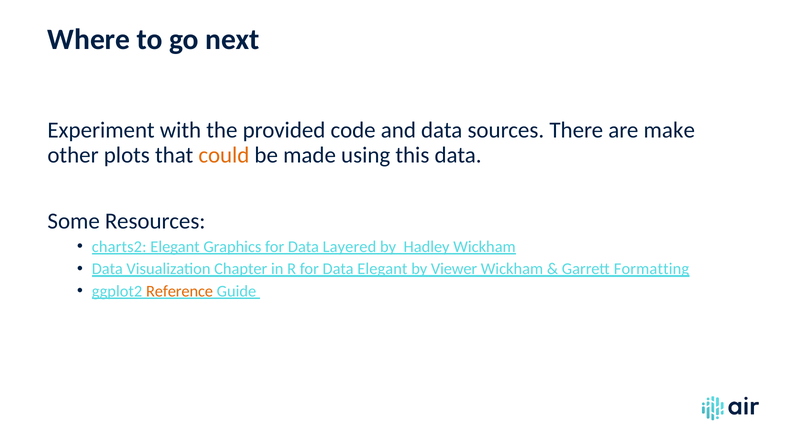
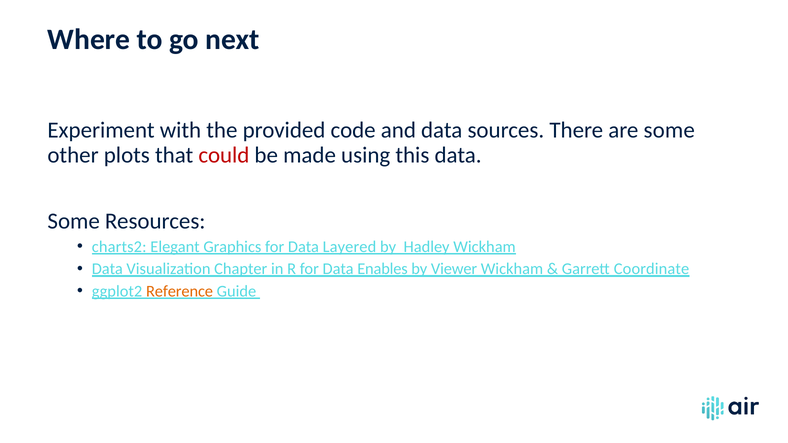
are make: make -> some (669, 130)
could colour: orange -> red (224, 155)
Data Elegant: Elegant -> Enables (383, 269)
Formatting: Formatting -> Coordinate (652, 269)
